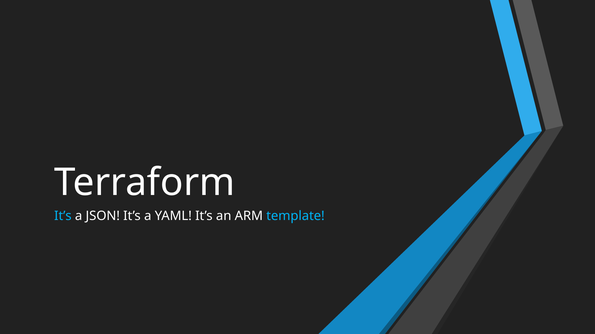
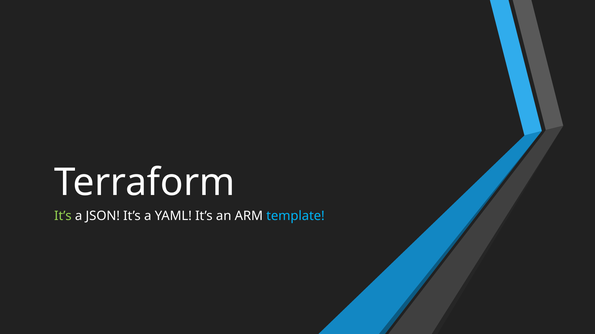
It’s colour: light blue -> light green (63, 216)
